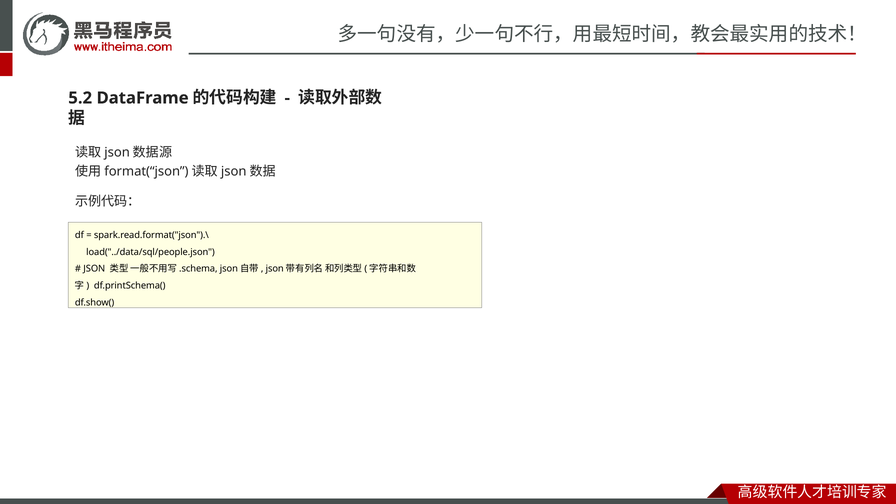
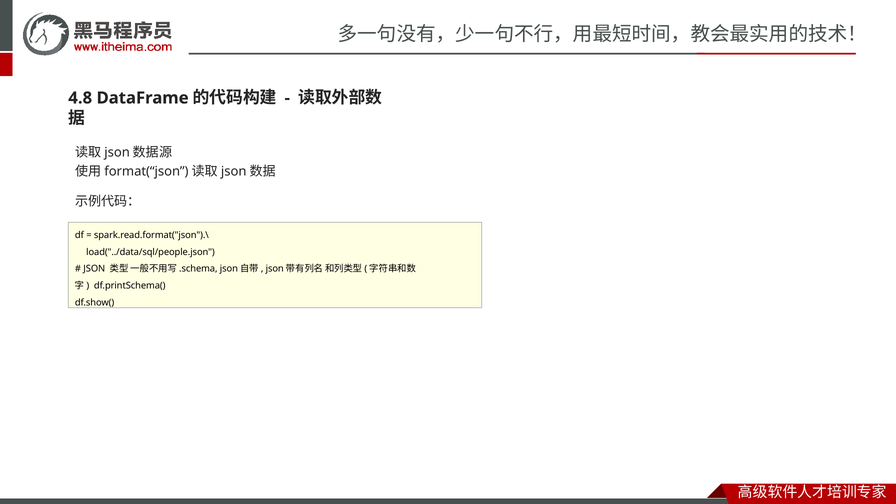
5.2: 5.2 -> 4.8 (80, 98)
